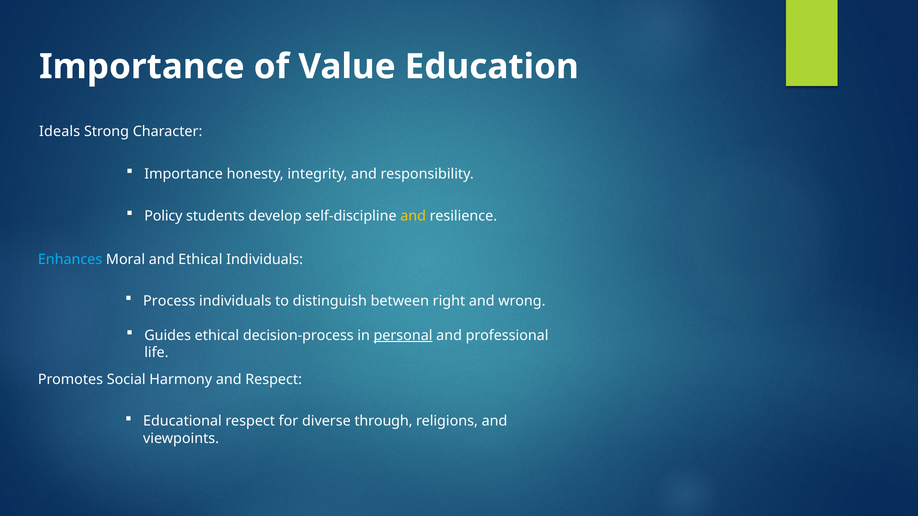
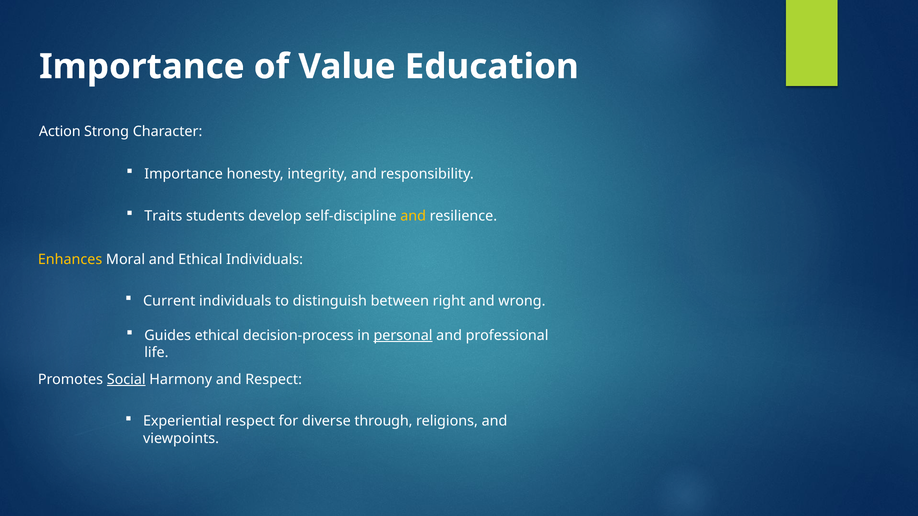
Ideals: Ideals -> Action (60, 132)
Policy: Policy -> Traits (163, 216)
Enhances colour: light blue -> yellow (70, 260)
Process: Process -> Current (169, 301)
Social underline: none -> present (126, 380)
Educational: Educational -> Experiential (182, 421)
